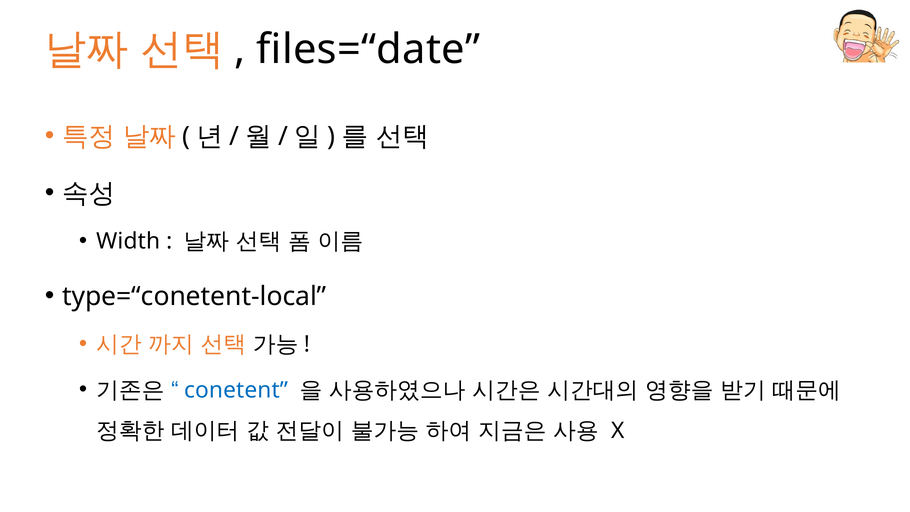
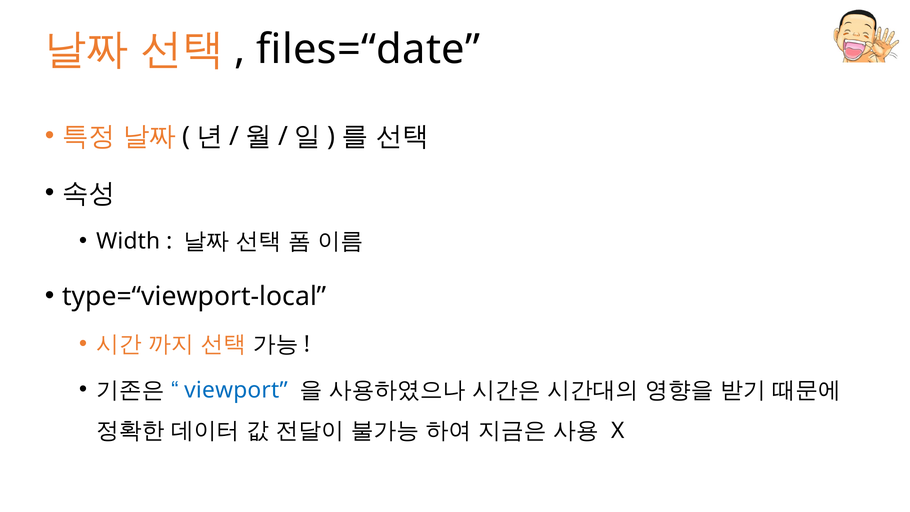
type=“conetent-local: type=“conetent-local -> type=“viewport-local (194, 297)
conetent: conetent -> viewport (236, 390)
